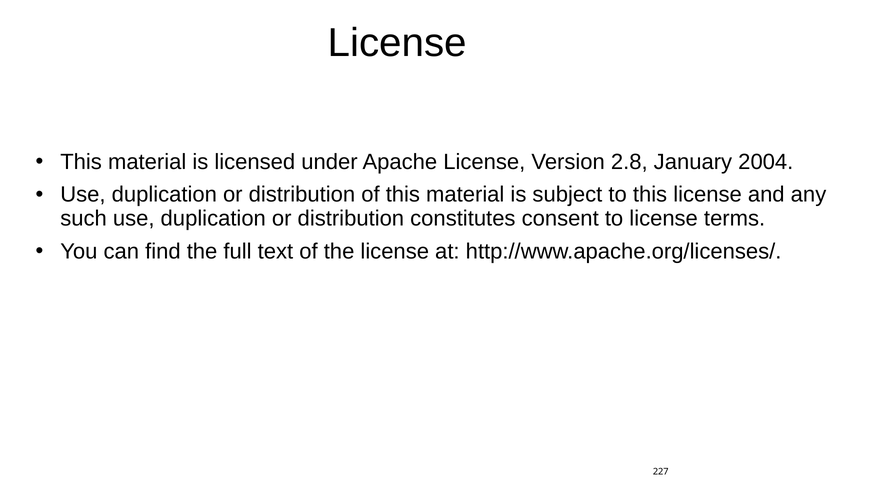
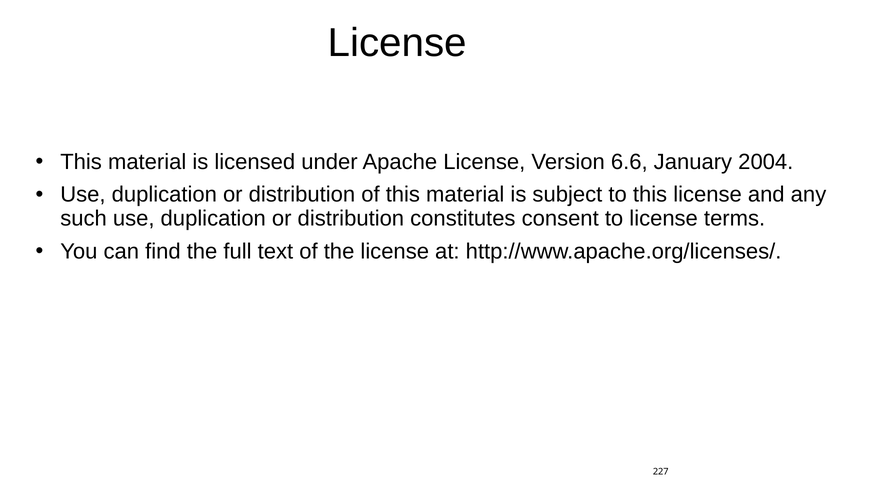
2.8: 2.8 -> 6.6 (629, 162)
